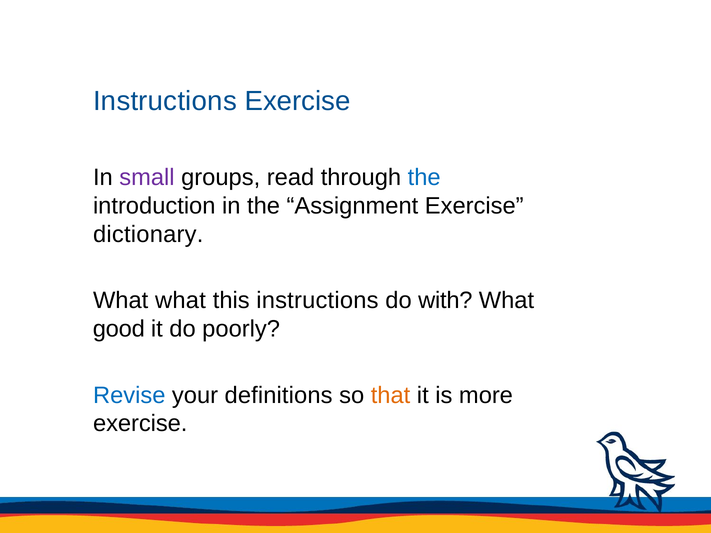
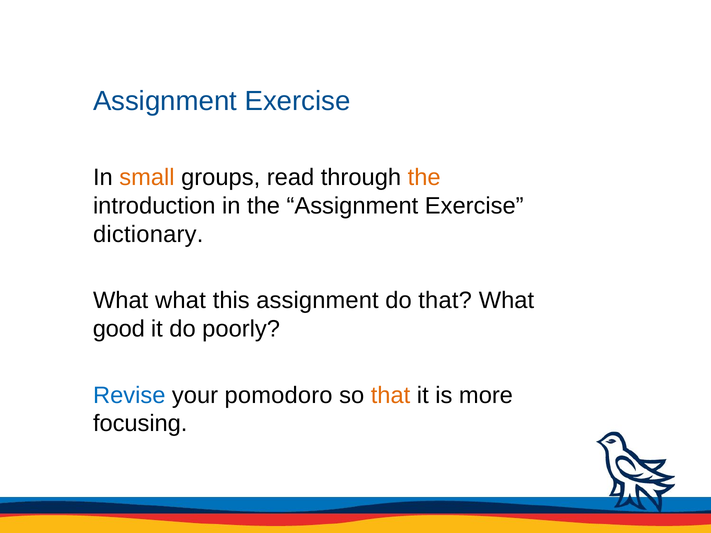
Instructions: Instructions -> Assignment (165, 101)
small colour: purple -> orange (147, 177)
the colour: blue -> orange (424, 177)
this instructions: instructions -> assignment (317, 301)
do with: with -> that (445, 301)
definitions: definitions -> pomodoro (279, 395)
exercise: exercise -> focusing (140, 424)
